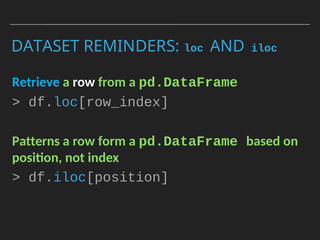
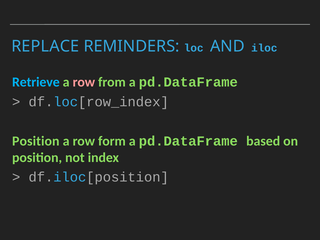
DATASET: DATASET -> REPLACE (45, 46)
row colour: white -> pink (84, 82)
Patterns: Patterns -> Position (36, 141)
